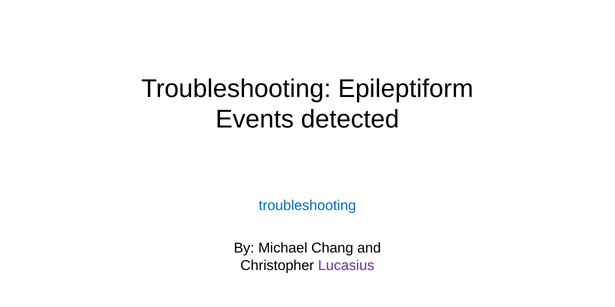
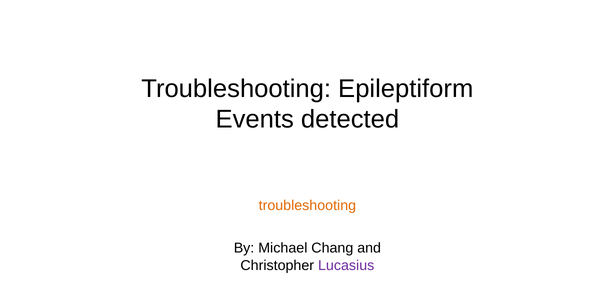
troubleshooting colour: blue -> orange (307, 206)
